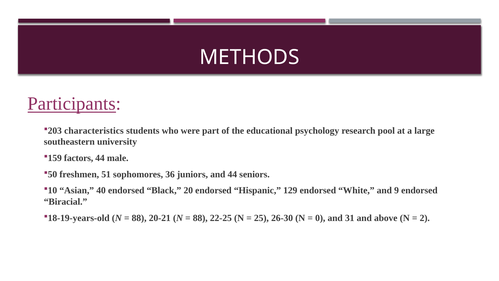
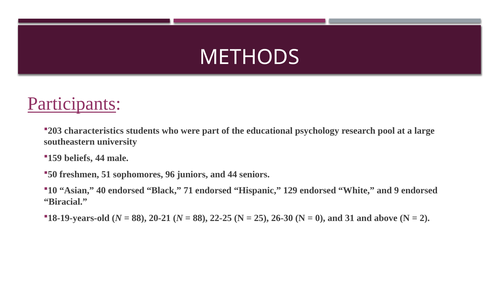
factors: factors -> beliefs (78, 158)
36: 36 -> 96 (170, 174)
20: 20 -> 71 (188, 190)
